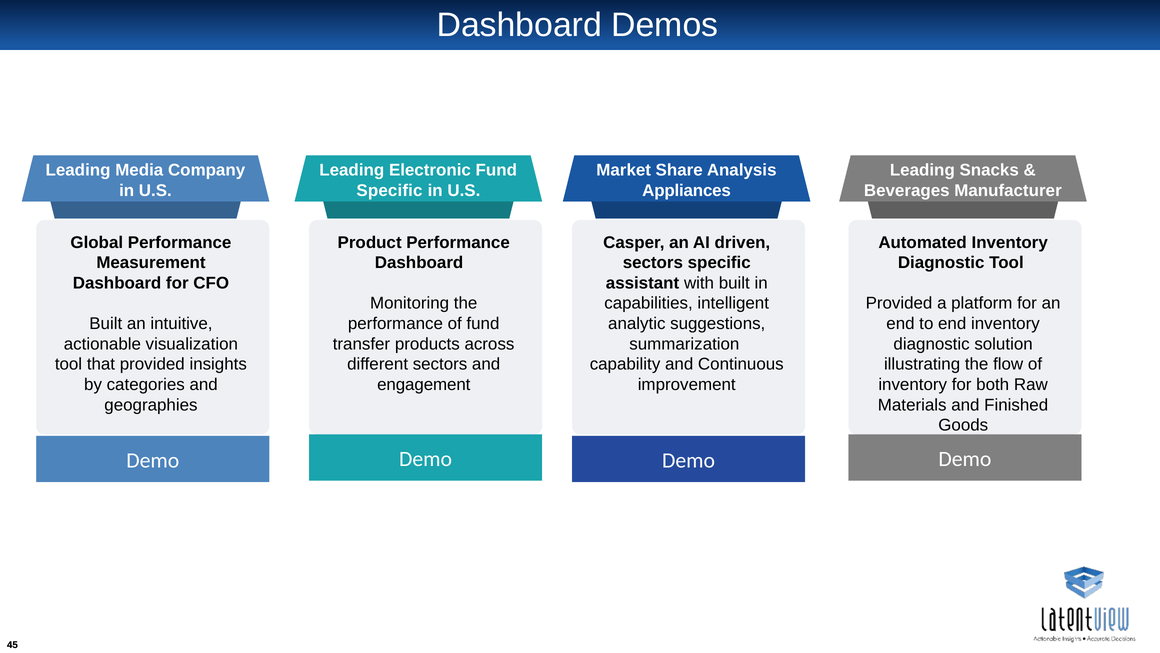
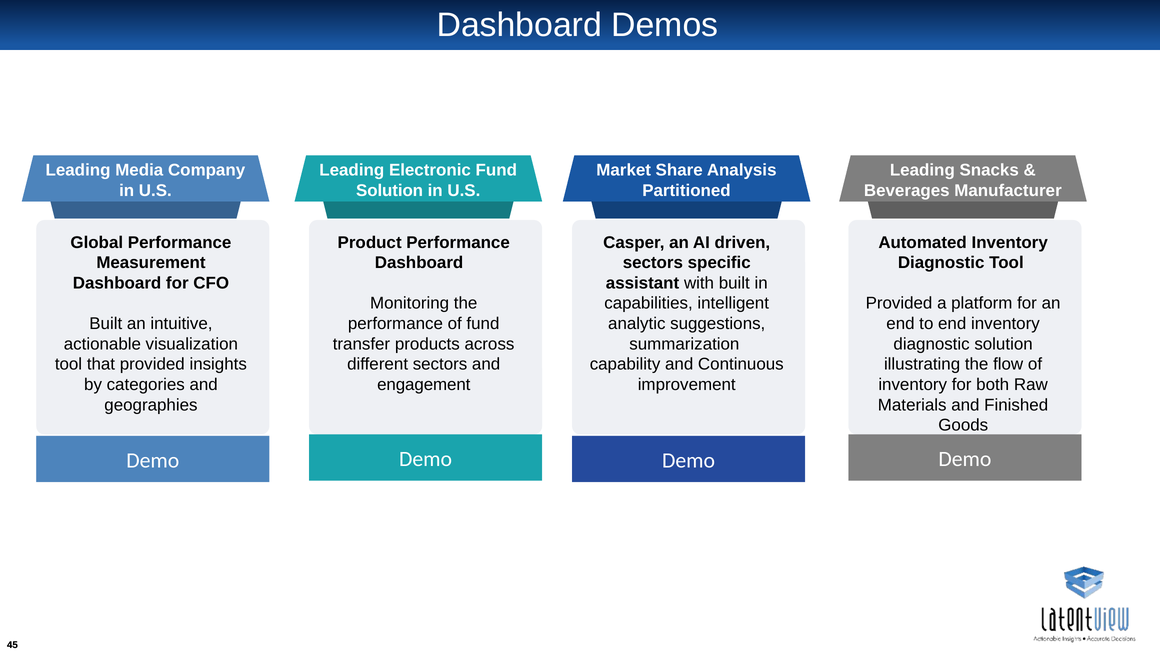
Specific: Specific -> Solution (390, 190)
Appliances: Appliances -> Partitioned (686, 190)
